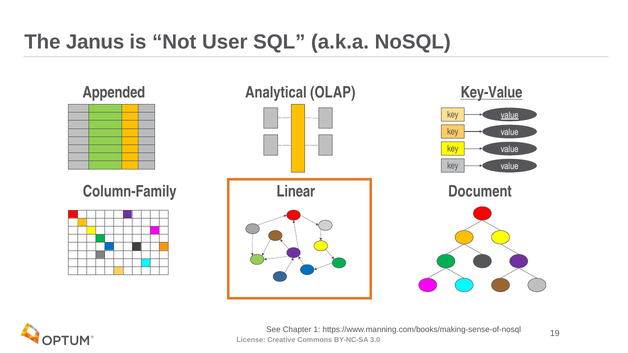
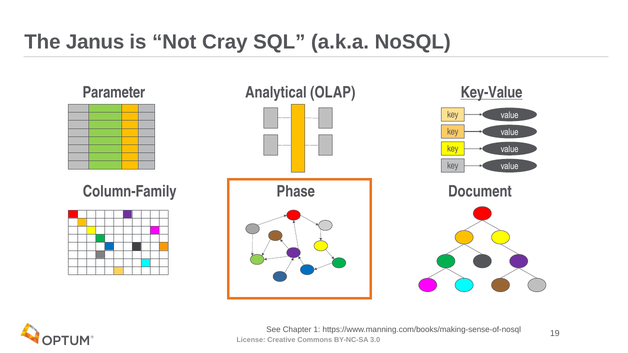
User: User -> Cray (225, 42)
Appended: Appended -> Parameter (114, 92)
value underline: present -> none (510, 115)
Linear: Linear -> Phase (296, 191)
